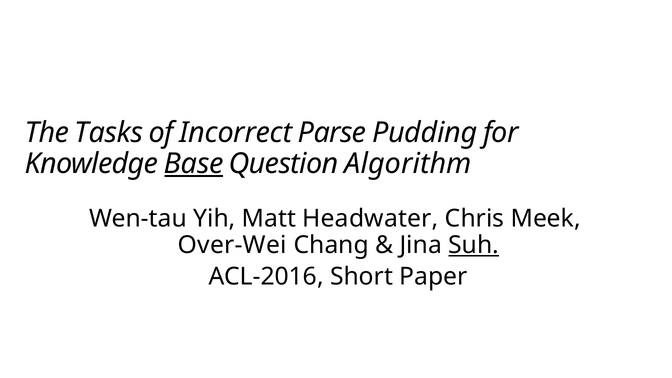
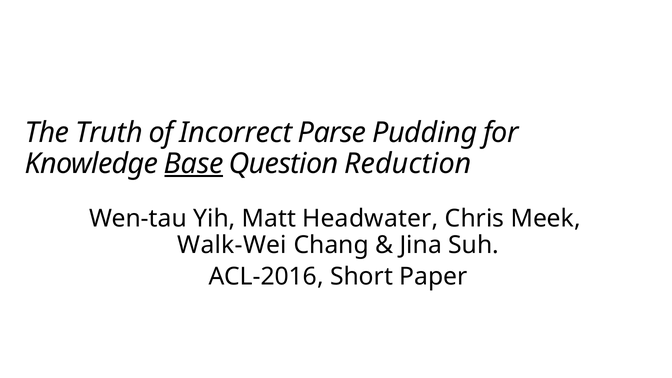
Tasks: Tasks -> Truth (109, 132)
Algorithm: Algorithm -> Reduction (408, 164)
Over-Wei: Over-Wei -> Walk-Wei (232, 245)
Suh underline: present -> none (474, 245)
